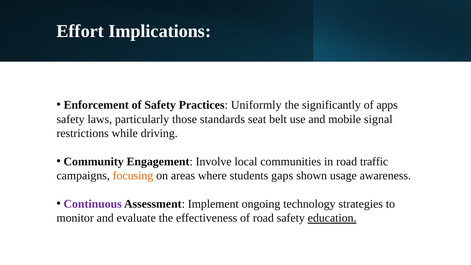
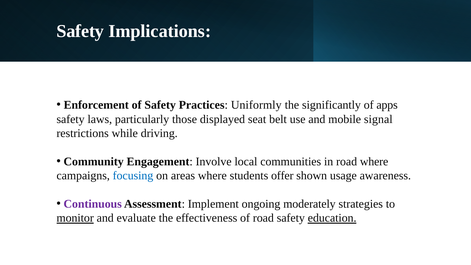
Effort: Effort -> Safety (80, 31)
standards: standards -> displayed (222, 119)
road traffic: traffic -> where (374, 162)
focusing colour: orange -> blue (133, 176)
gaps: gaps -> offer (282, 176)
technology: technology -> moderately (309, 204)
monitor underline: none -> present (75, 218)
